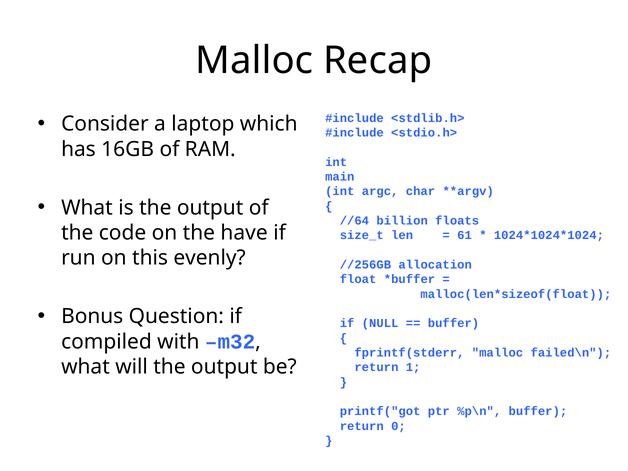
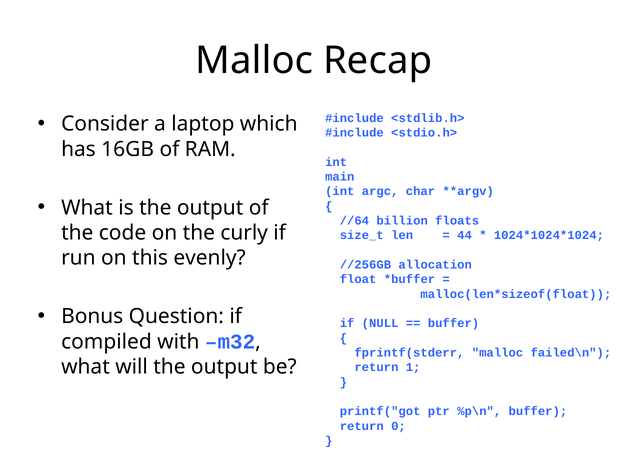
have: have -> curly (244, 233)
61: 61 -> 44 (465, 235)
